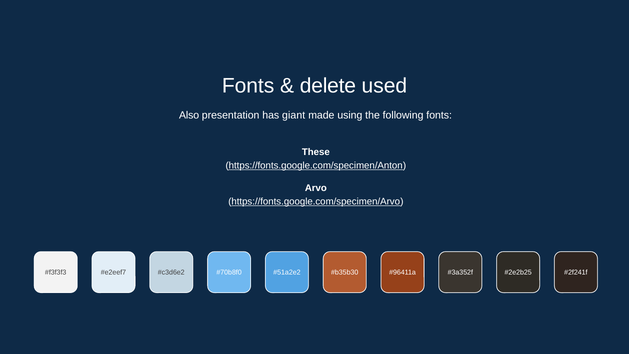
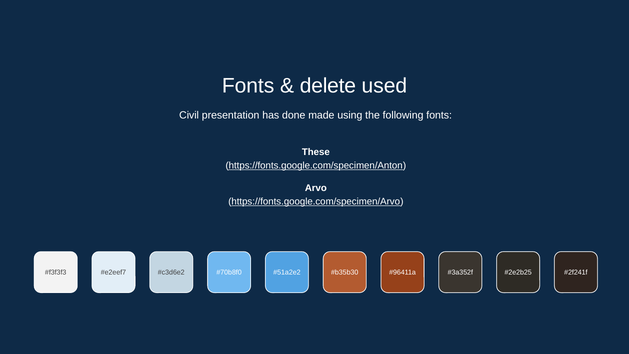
Also: Also -> Civil (189, 115)
giant: giant -> done (294, 115)
